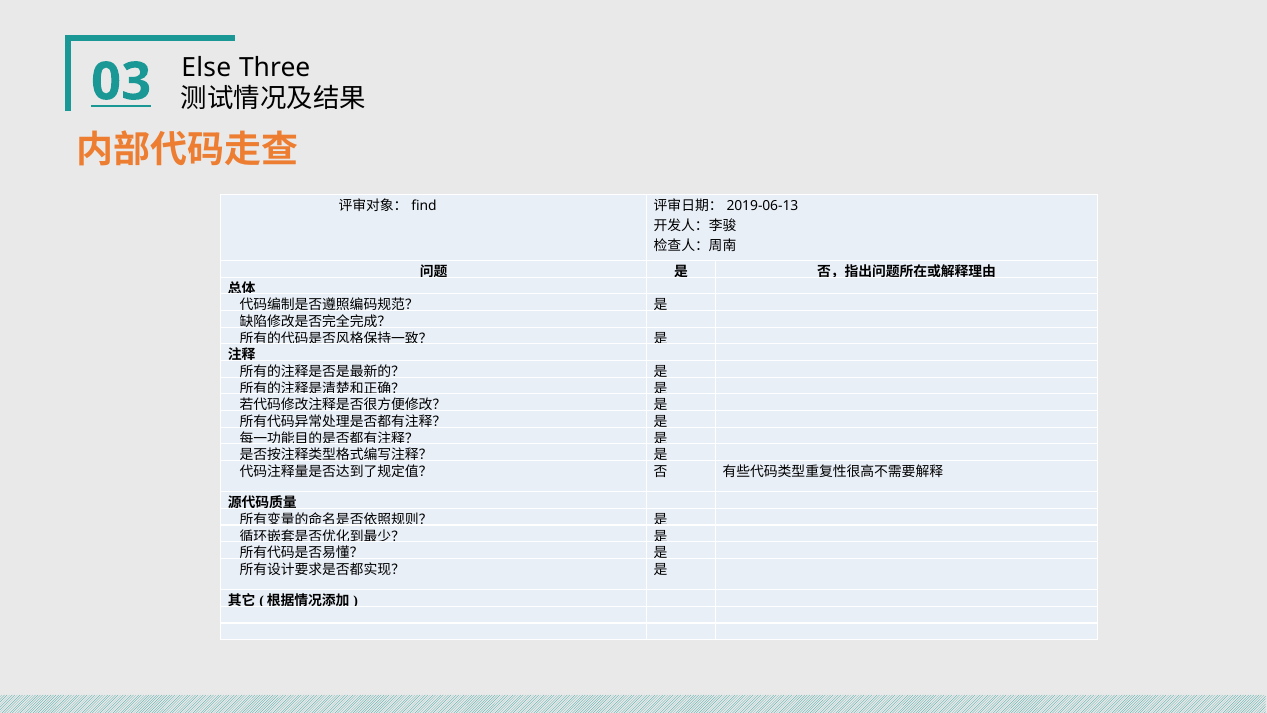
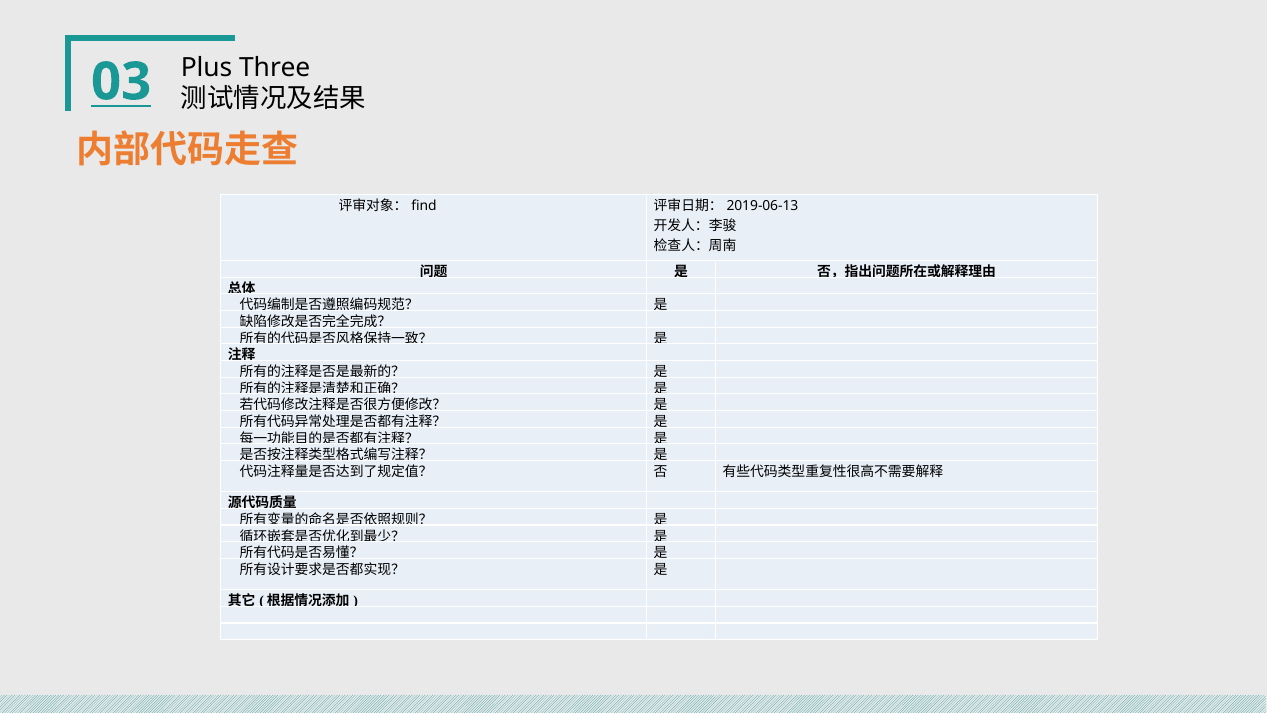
Else: Else -> Plus (207, 67)
